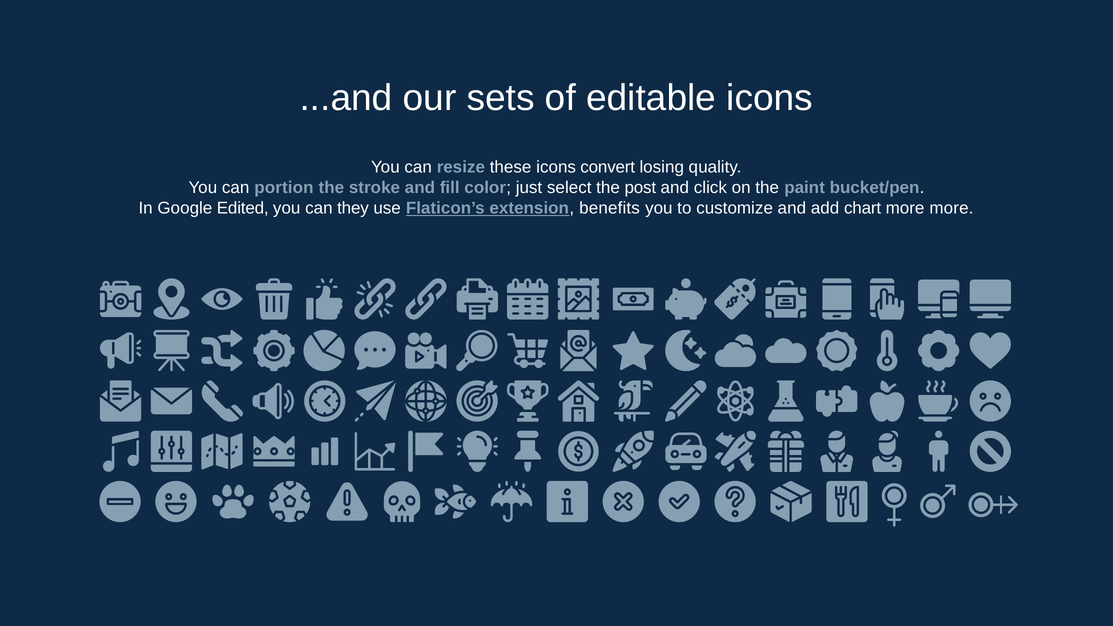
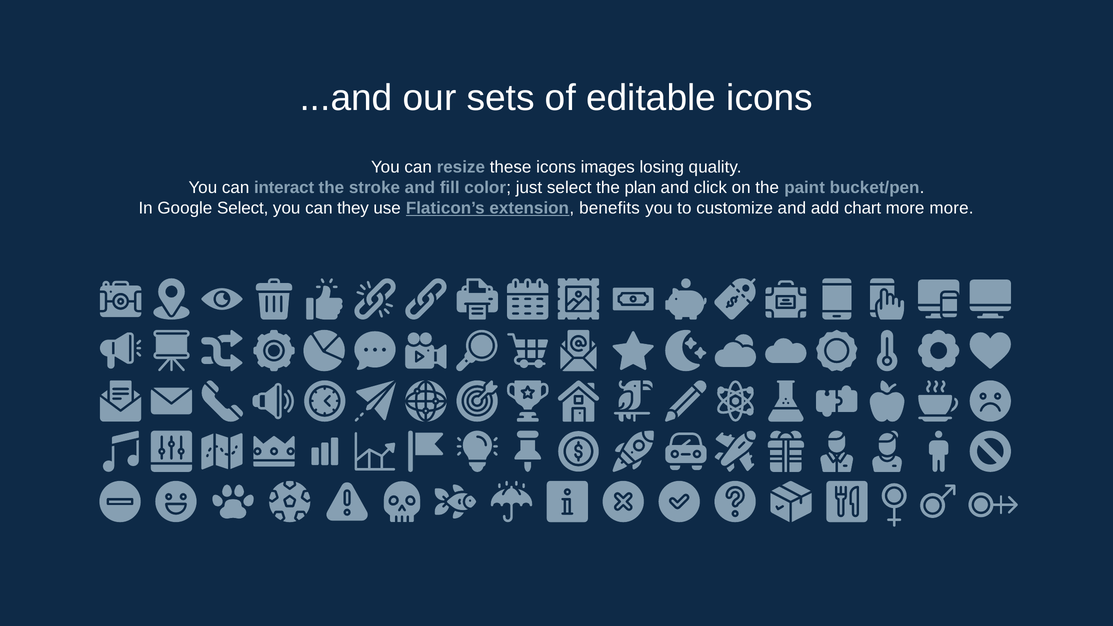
convert: convert -> images (608, 167)
portion: portion -> interact (284, 188)
post: post -> plan (640, 188)
Google Edited: Edited -> Select (243, 208)
